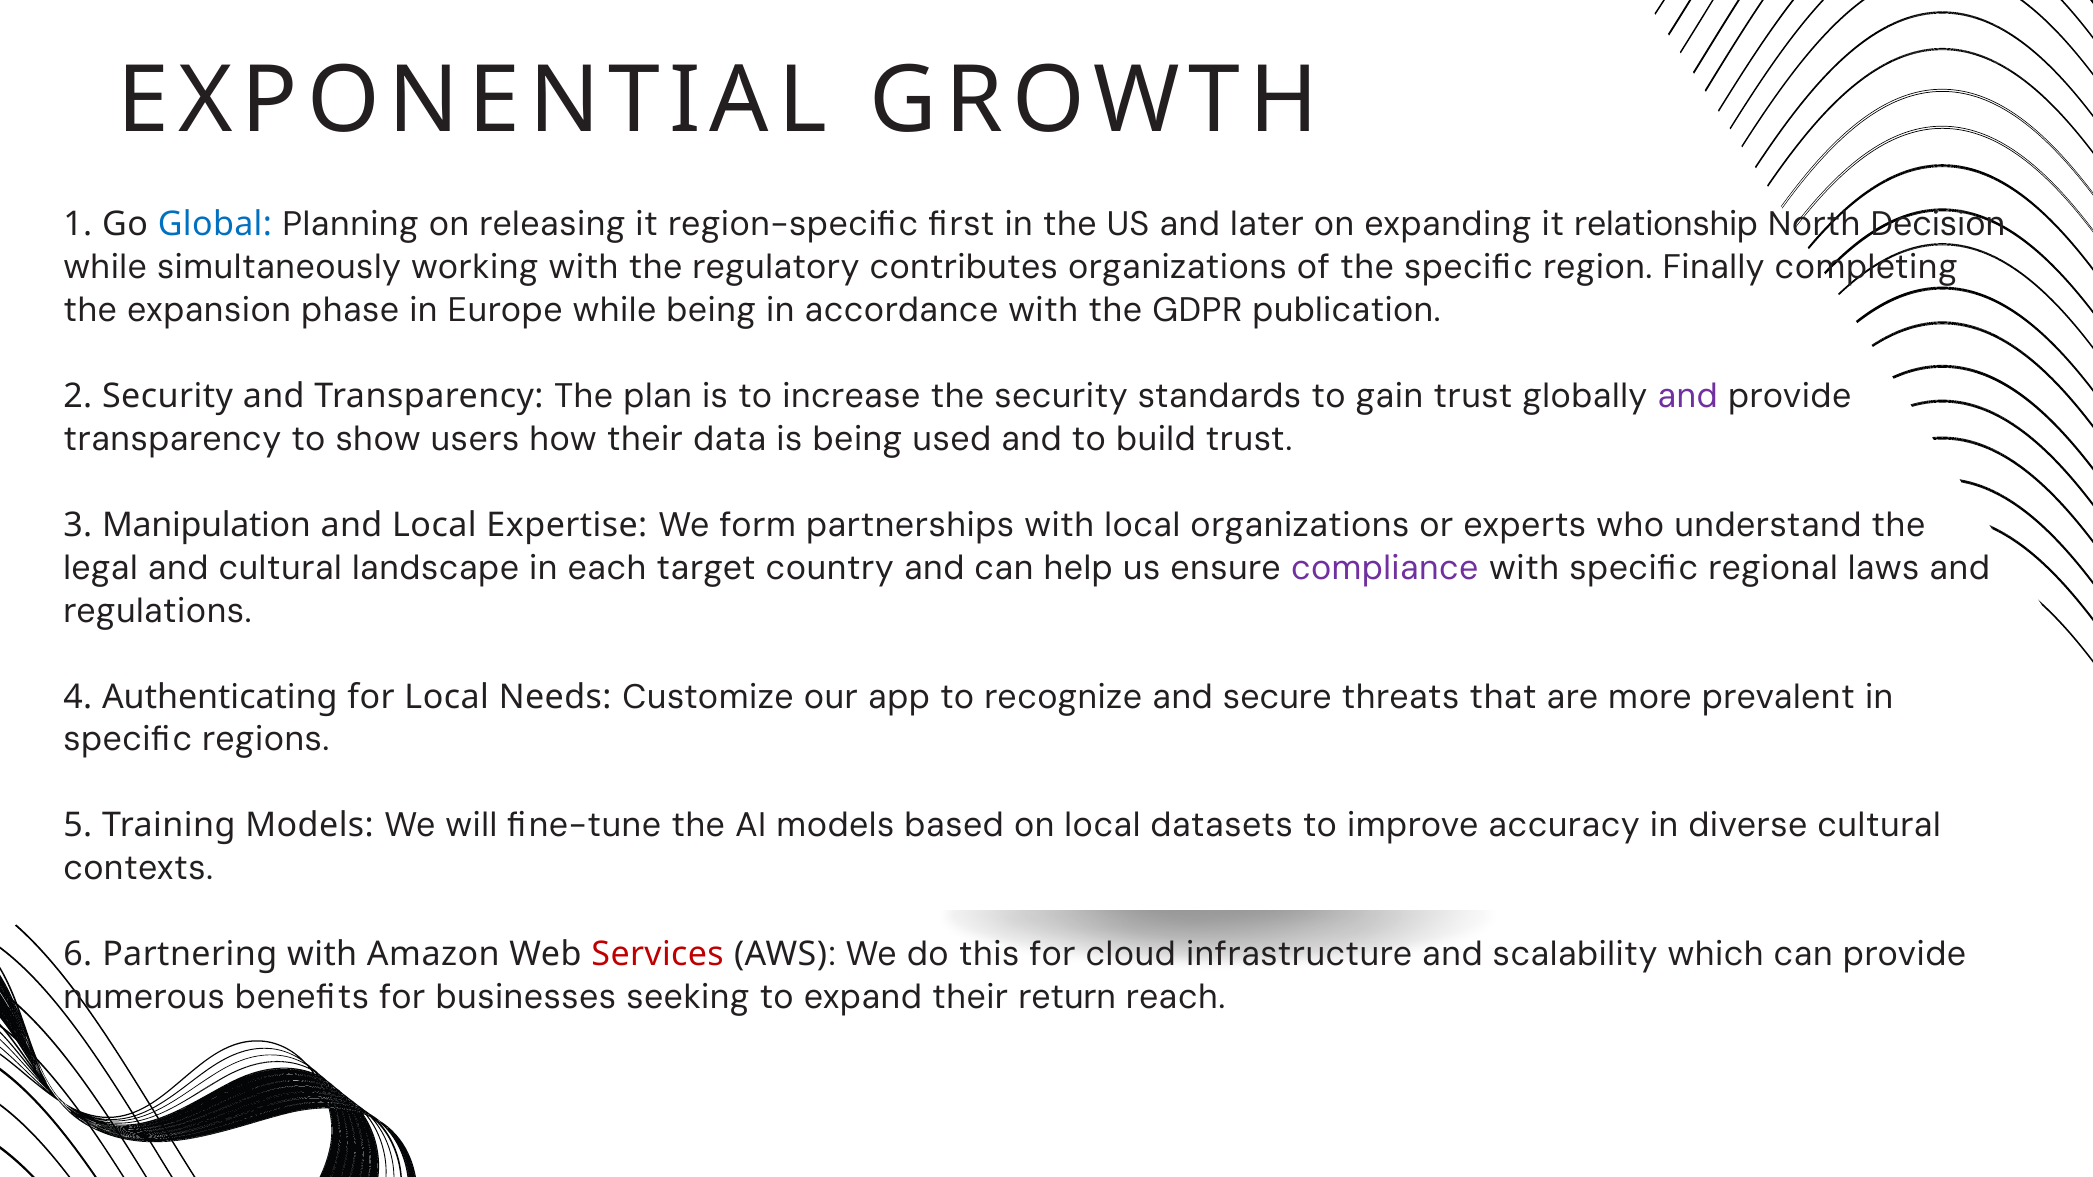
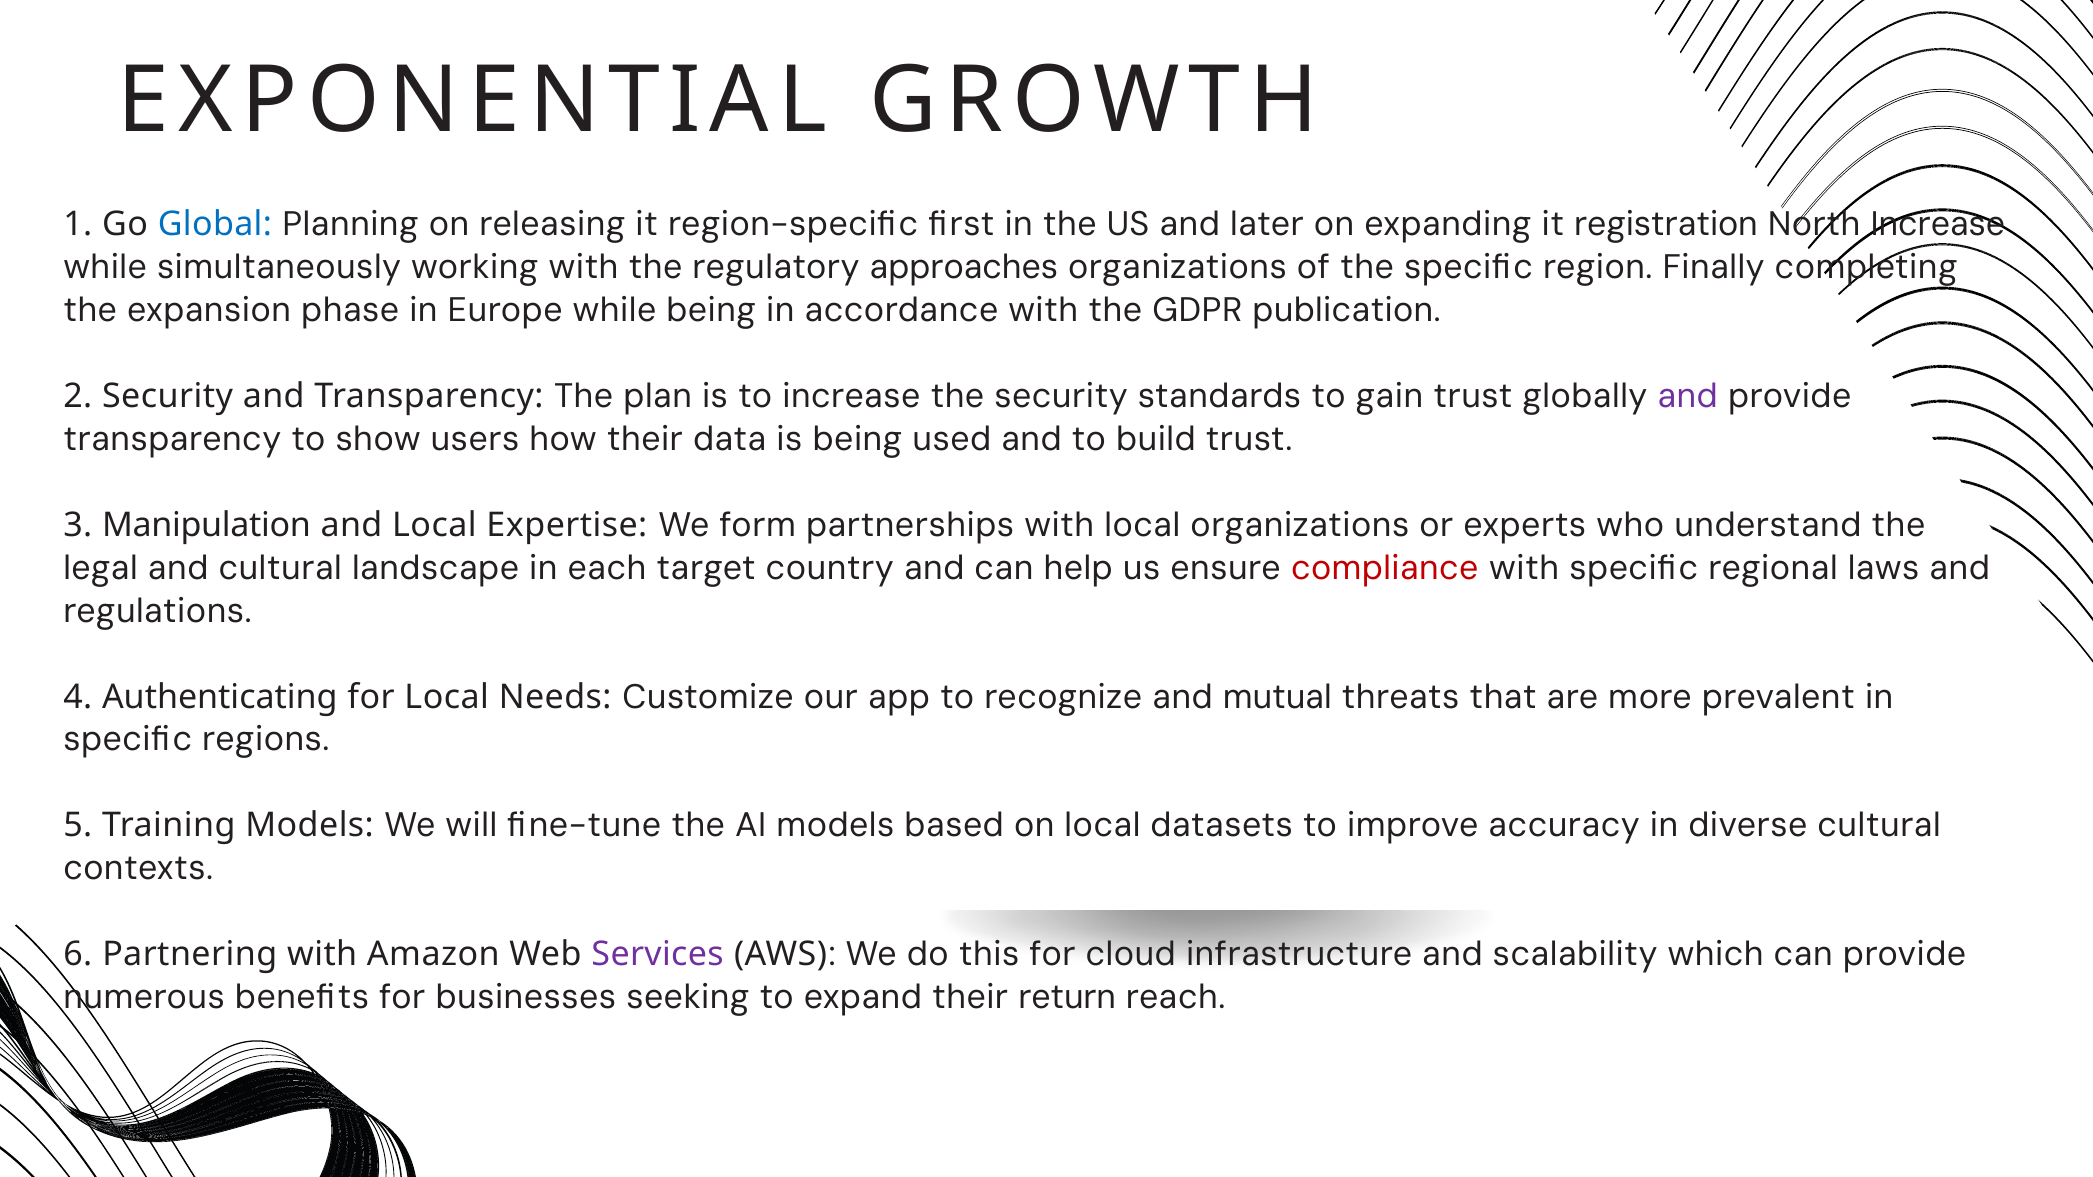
relationship: relationship -> registration (1666, 225)
North Decision: Decision -> Increase (1938, 225)
contributes: contributes -> approaches (964, 268)
compliance colour: purple -> red (1385, 568)
secure: secure -> mutual (1277, 697)
Services colour: red -> purple (658, 955)
